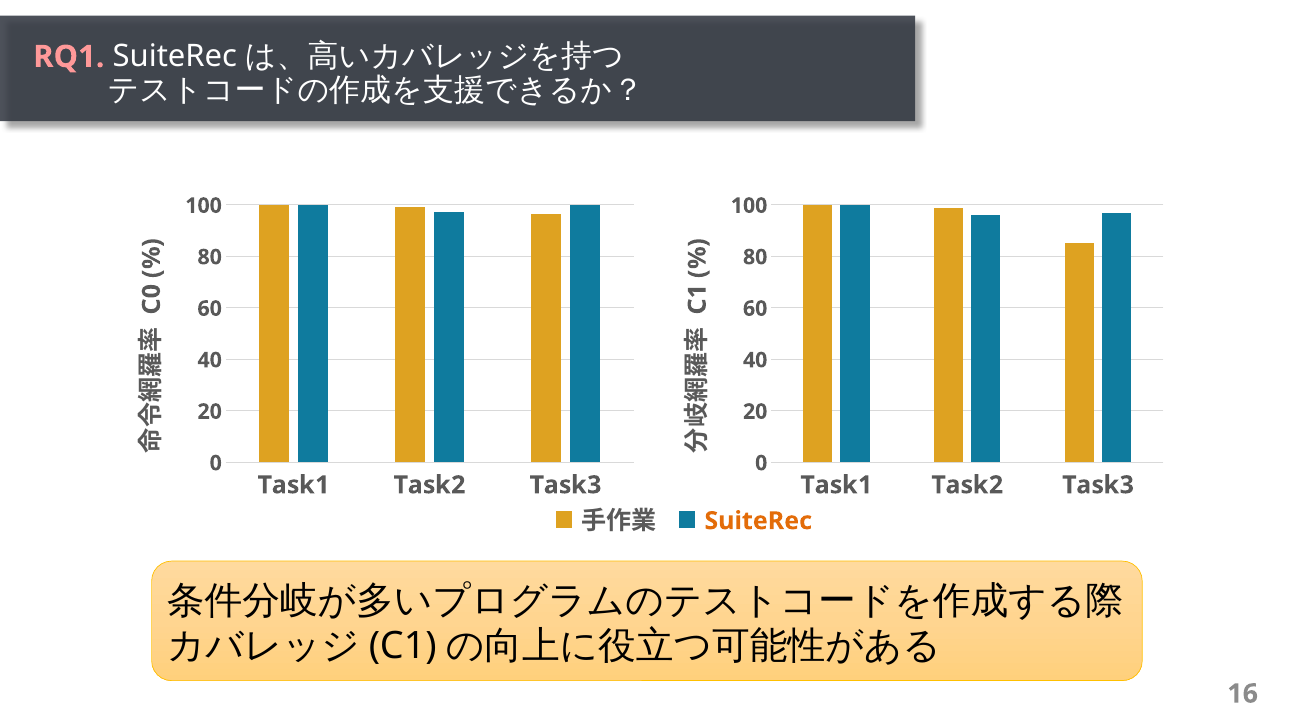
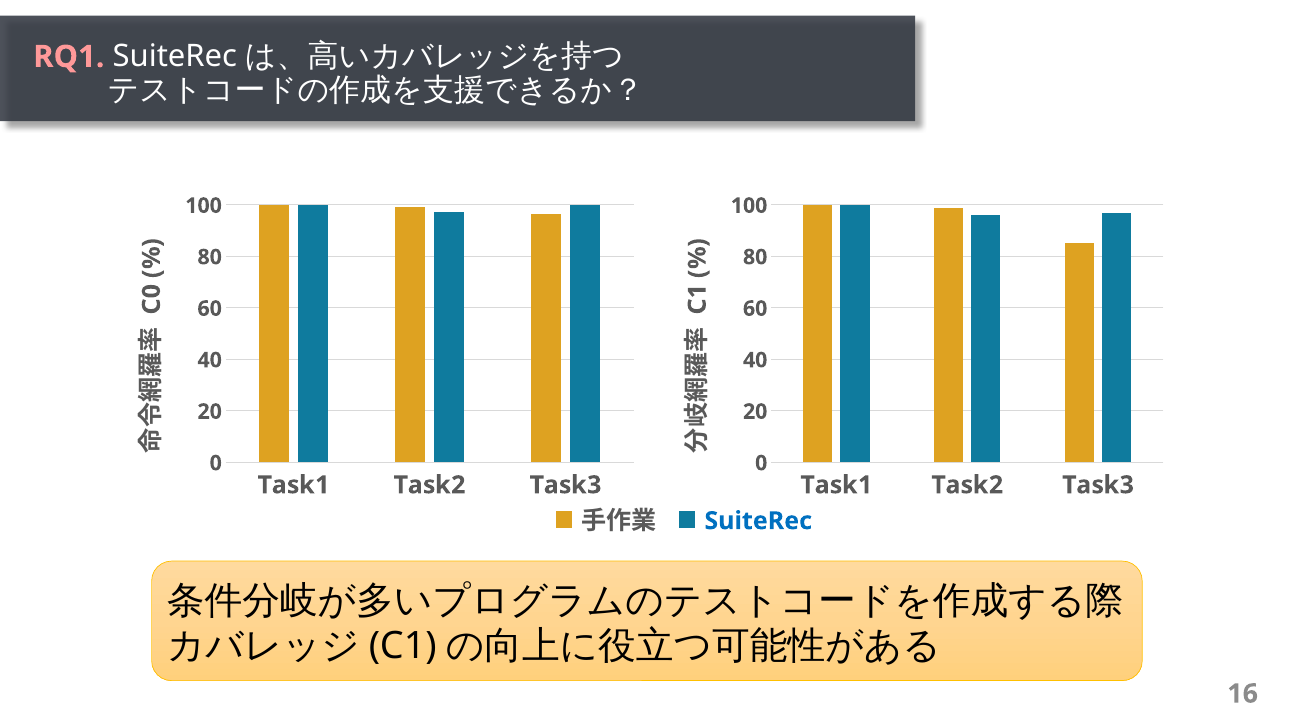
SuiteRec colour: orange -> blue (758, 521)
